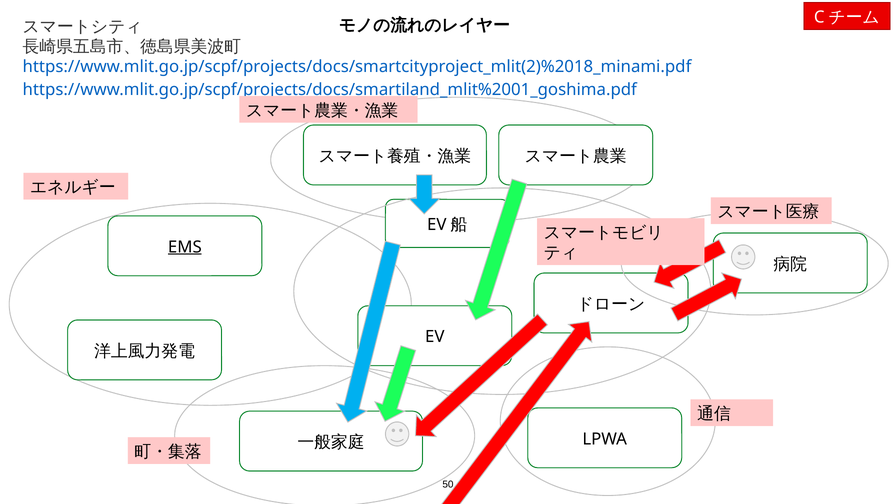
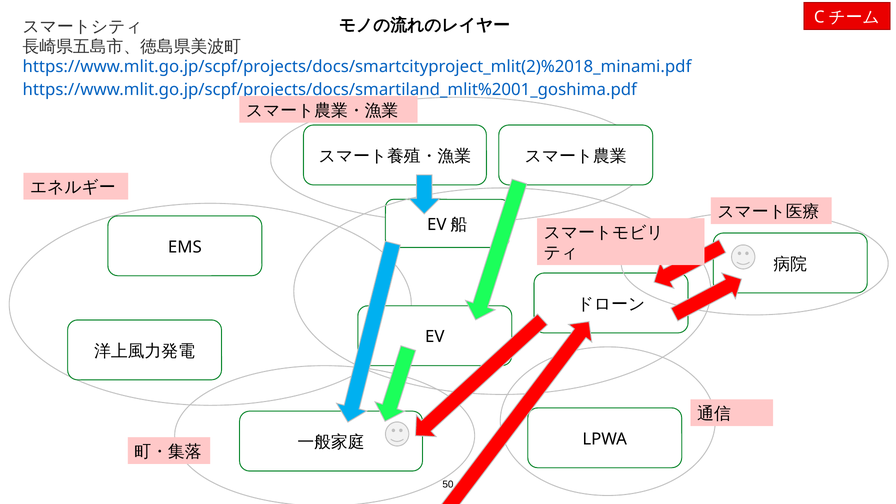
EMS underline: present -> none (185, 247)
